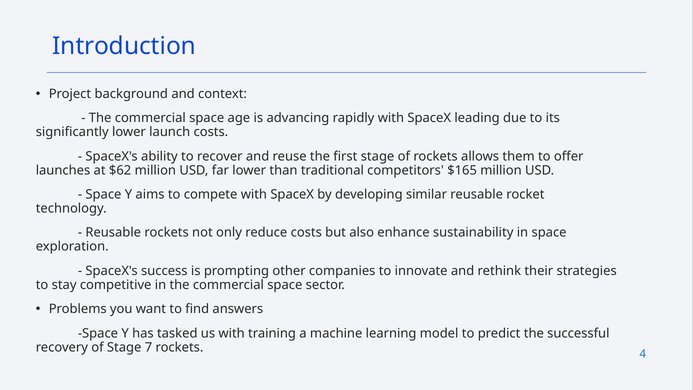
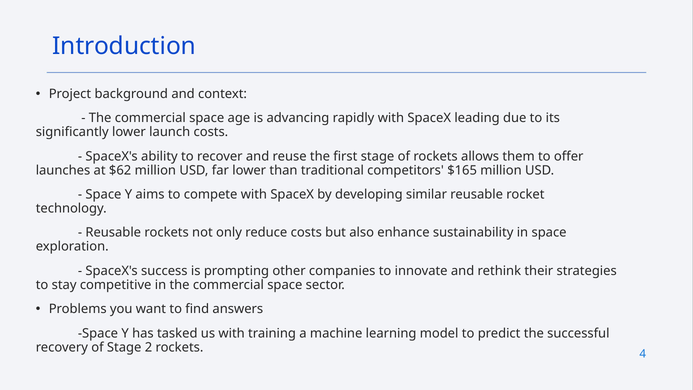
7: 7 -> 2 (148, 347)
